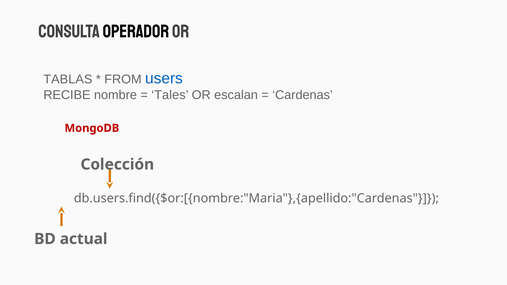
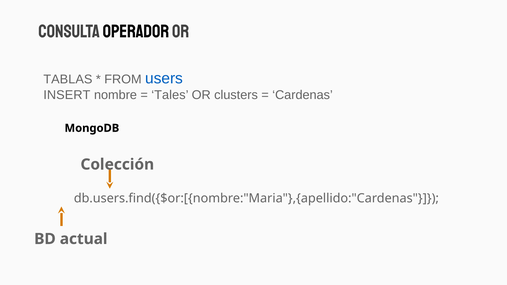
RECIBE: RECIBE -> INSERT (67, 95)
escalan: escalan -> clusters (236, 95)
MongoDB colour: red -> black (92, 128)
